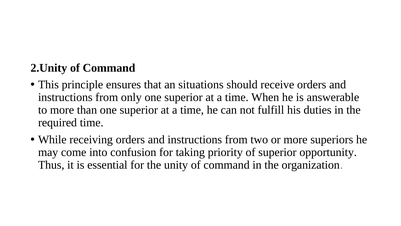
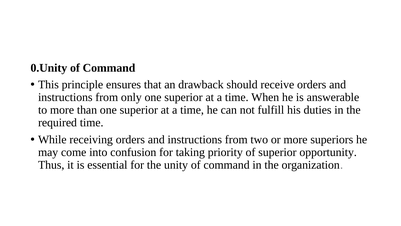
2.Unity: 2.Unity -> 0.Unity (49, 68)
situations: situations -> drawback (201, 85)
